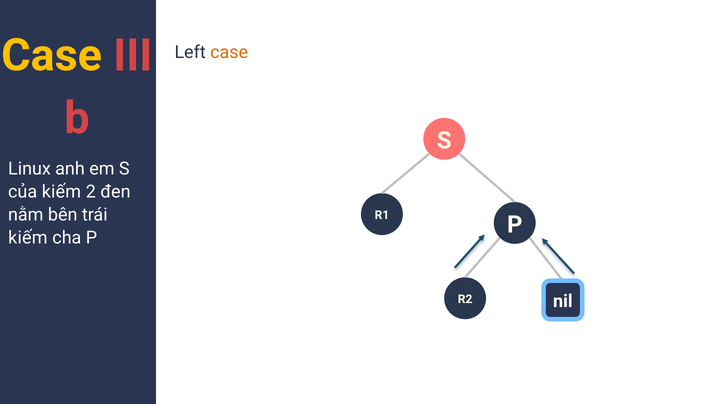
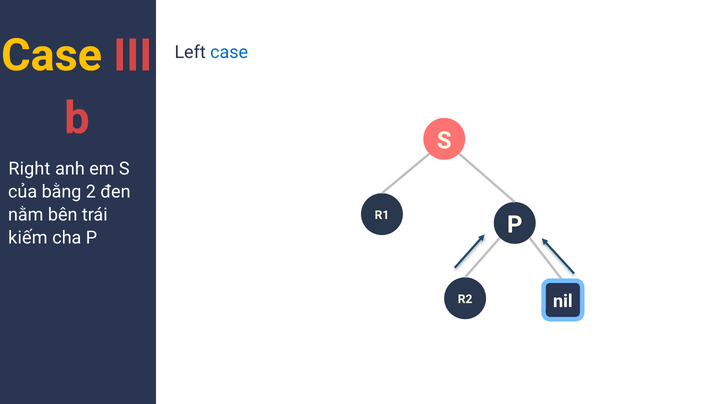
case colour: orange -> blue (229, 52)
Linux: Linux -> Right (29, 169)
của kiếm: kiếm -> bằng (62, 192)
